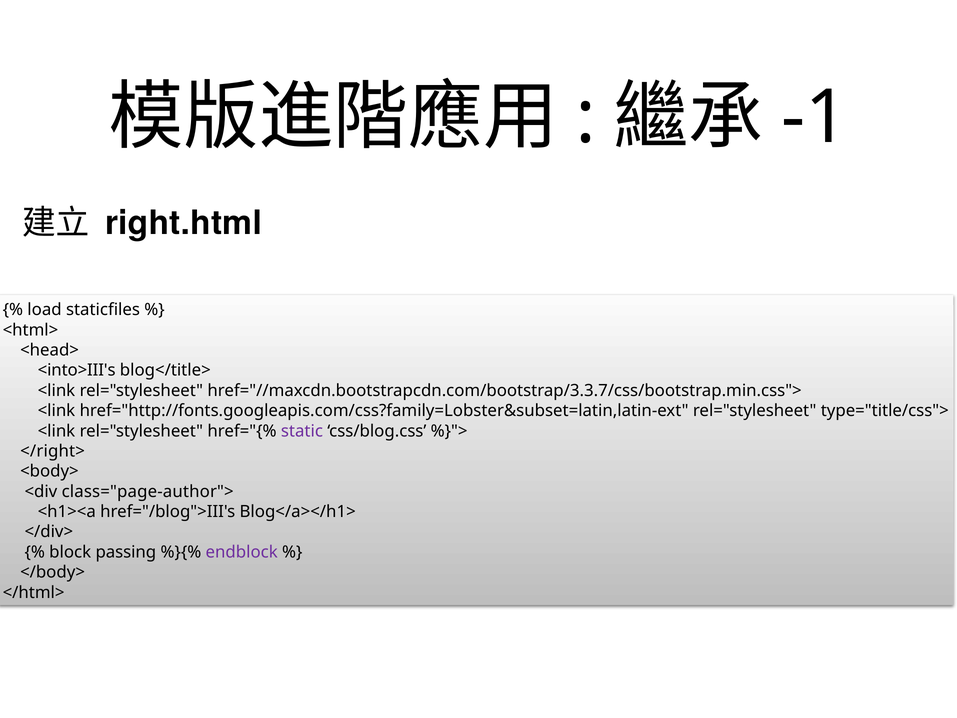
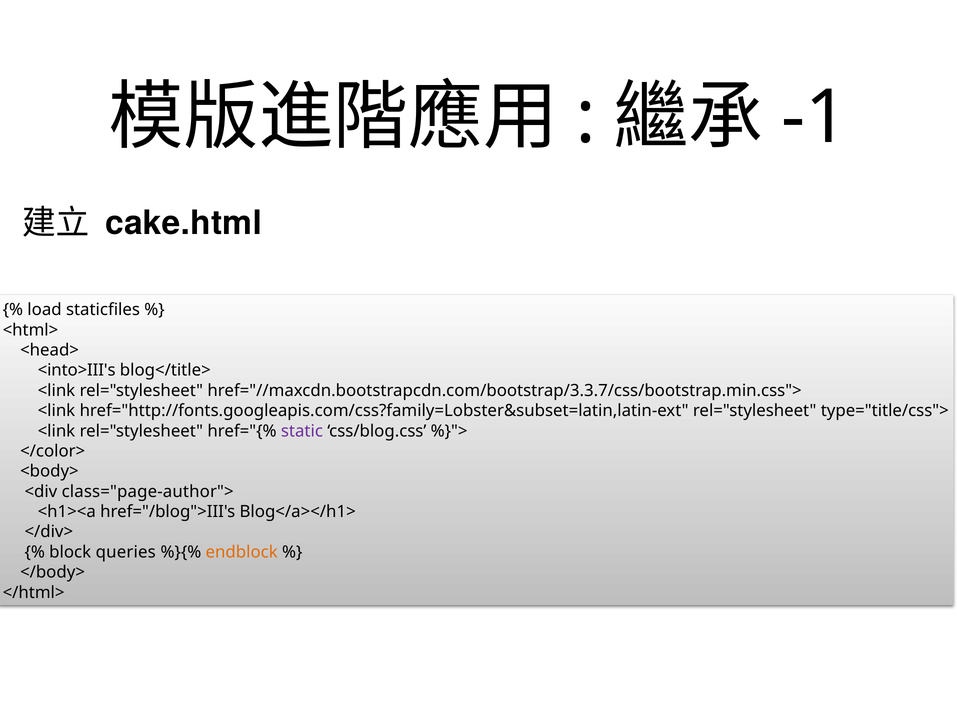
right.html: right.html -> cake.html (184, 223)
</right>: </right> -> </color> (53, 451)
passing: passing -> queries (126, 552)
endblock colour: purple -> orange (242, 552)
